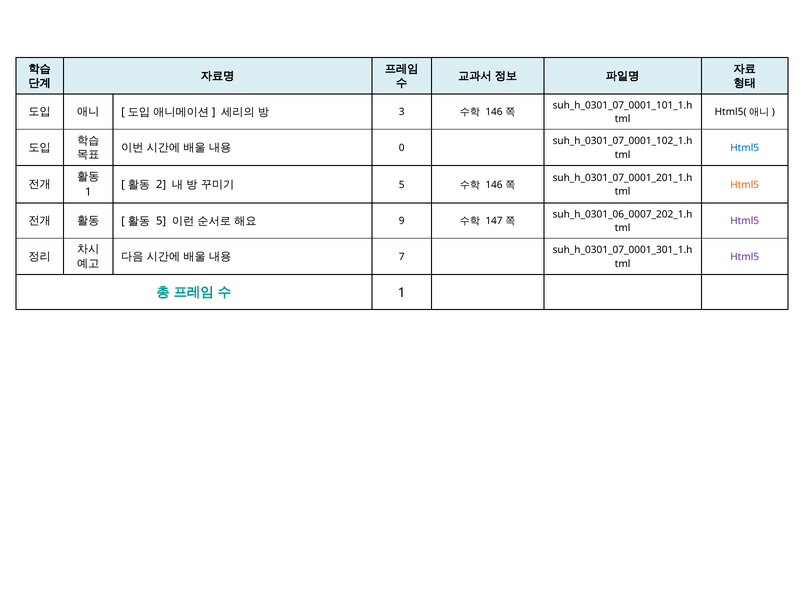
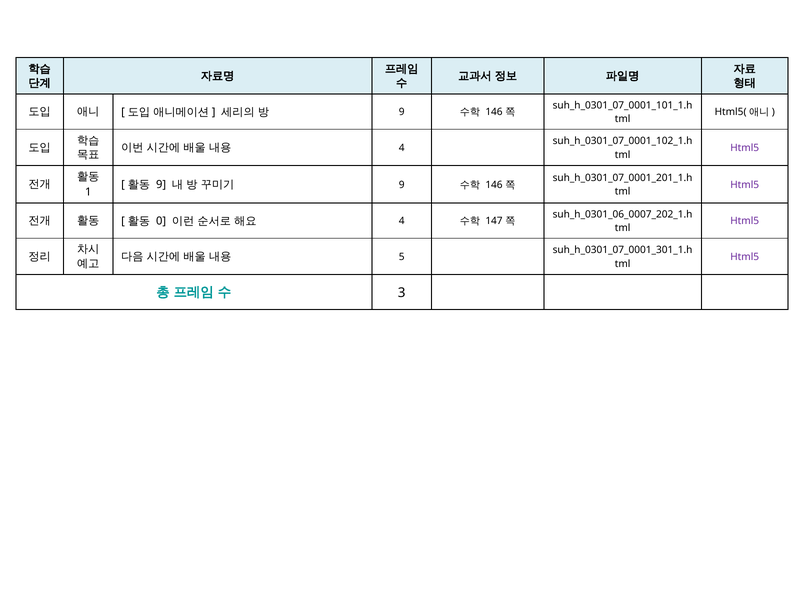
3: 3 -> 9 (402, 112)
0: 0 -> 4 (402, 148)
Html5 colour: blue -> purple (745, 148)
2: 2 -> 9 (161, 185)
5: 5 -> 9 (402, 185)
Html5 colour: orange -> purple (745, 185)
5: 5 -> 0 (161, 221)
9: 9 -> 4 (402, 221)
7: 7 -> 5 (402, 257)
1: 1 -> 3 (402, 293)
